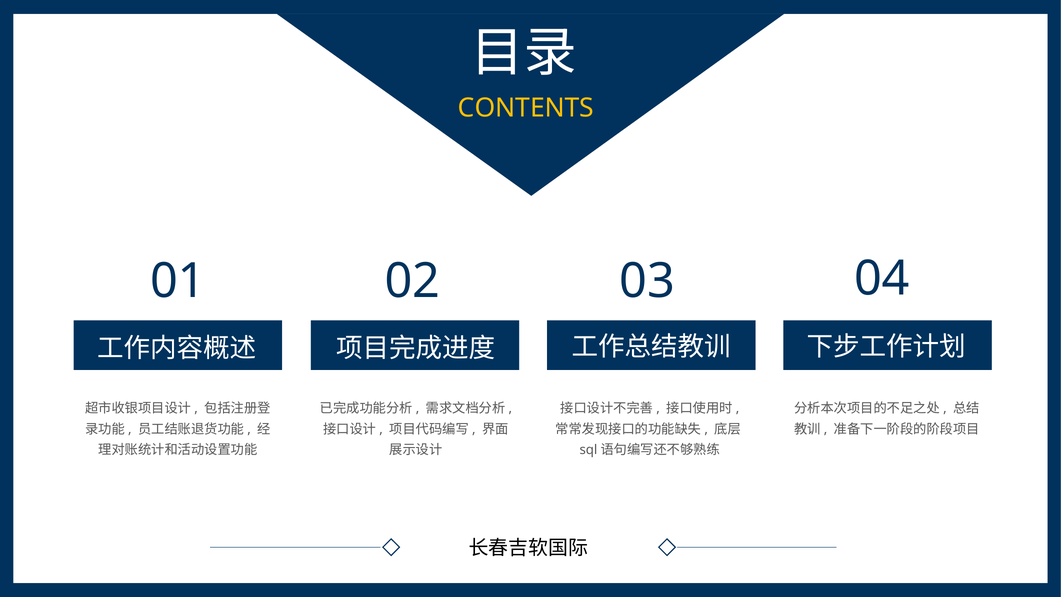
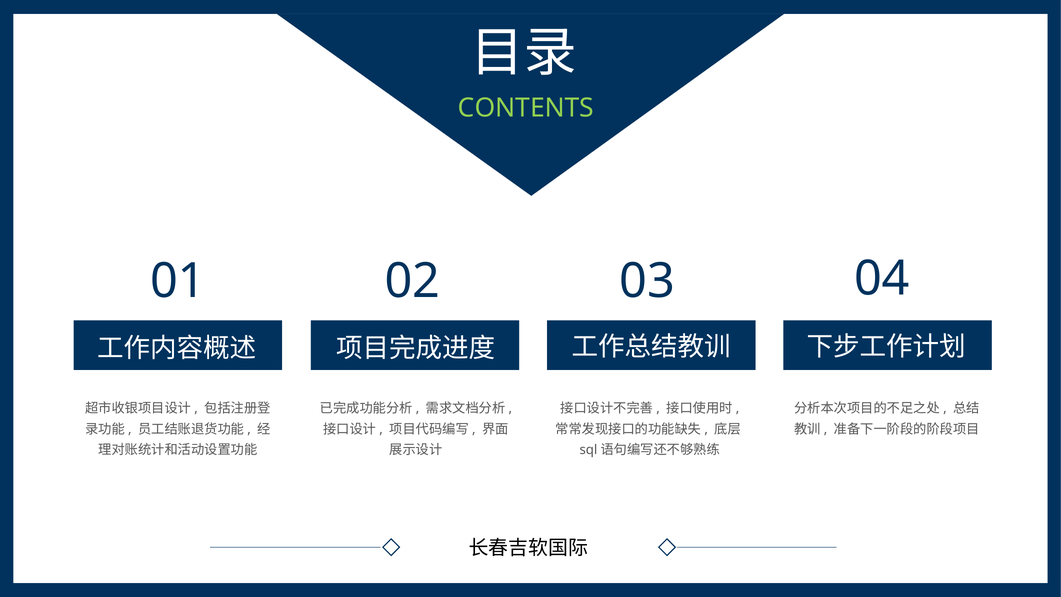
CONTENTS colour: yellow -> light green (526, 108)
